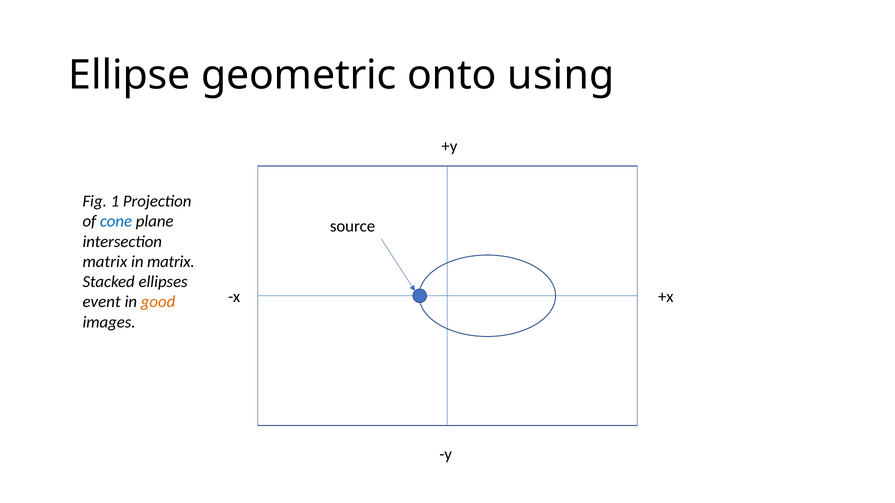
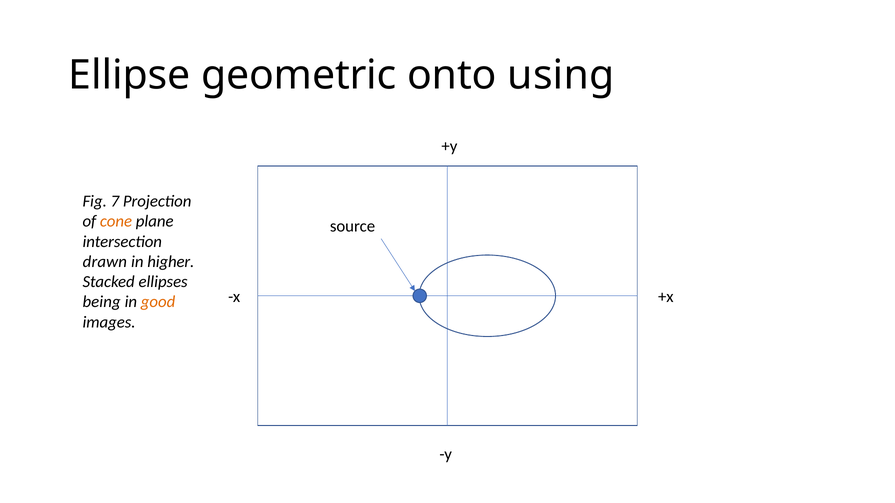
1: 1 -> 7 (115, 202)
cone colour: blue -> orange (116, 222)
matrix: matrix -> drawn (105, 262)
in matrix: matrix -> higher (171, 262)
event: event -> being (102, 302)
